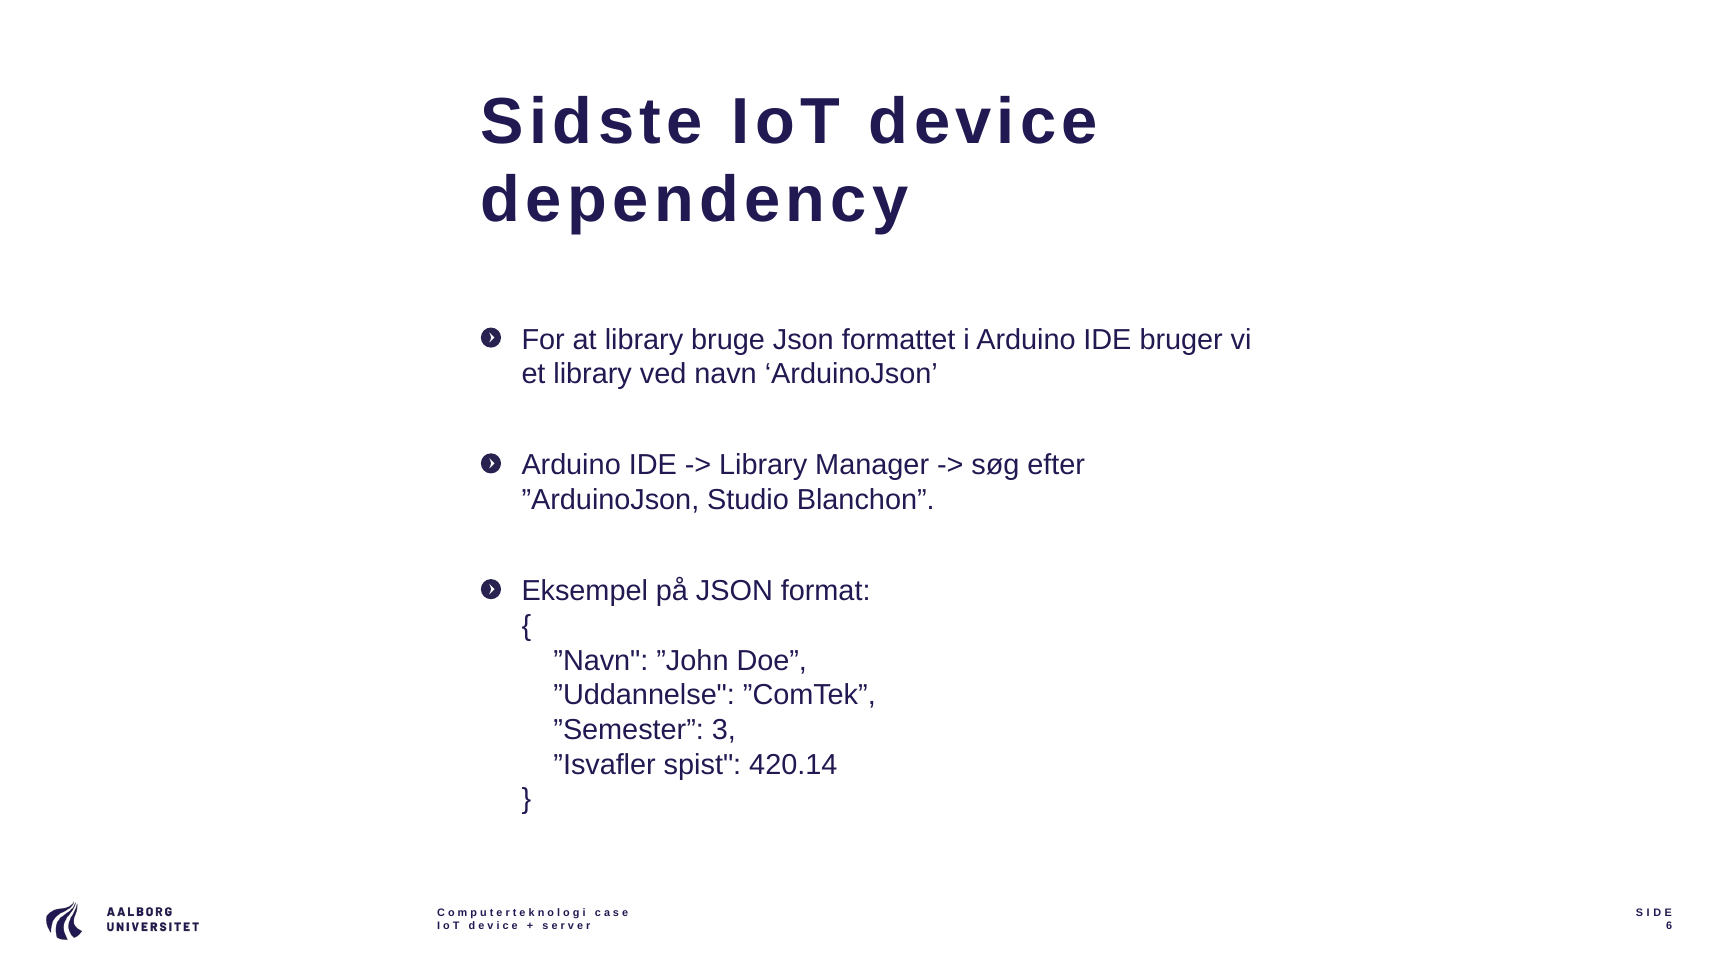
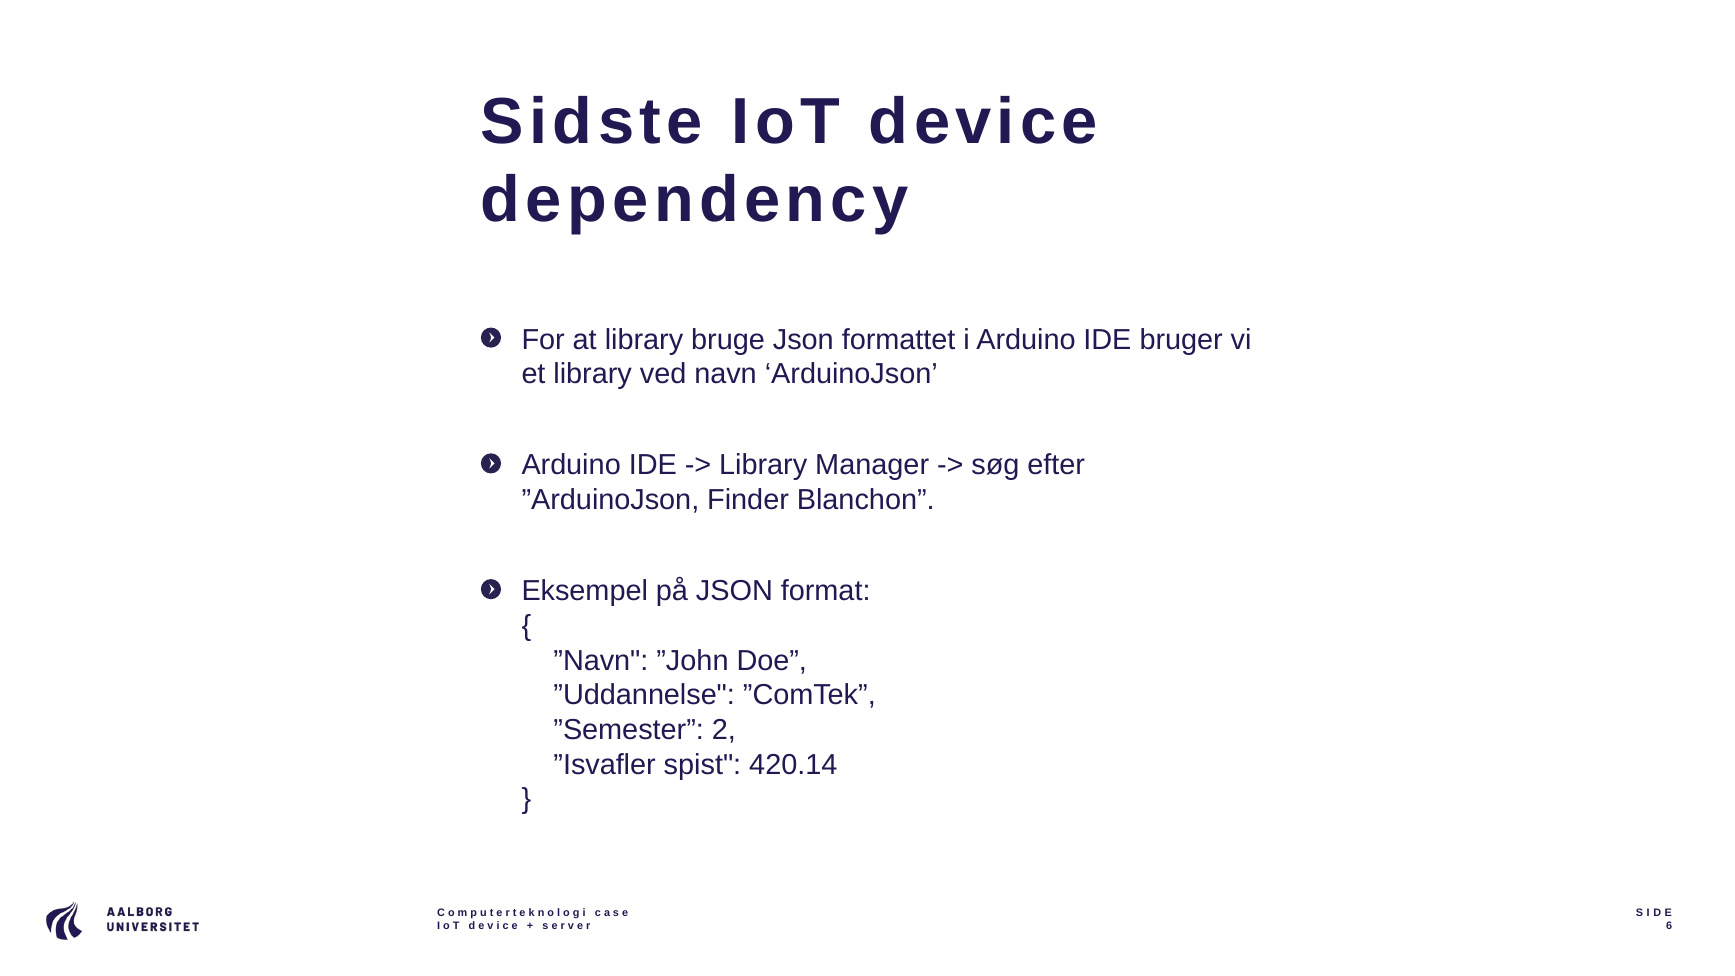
Studio: Studio -> Finder (748, 500)
3: 3 -> 2 (724, 730)
